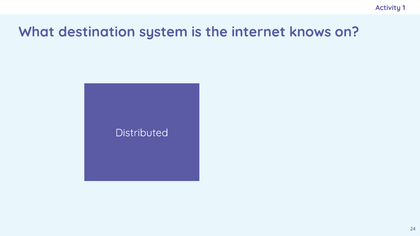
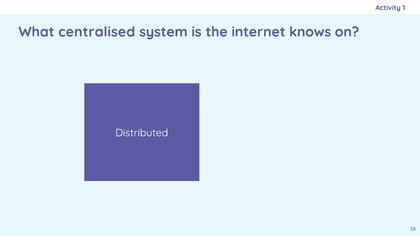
destination: destination -> centralised (97, 32)
